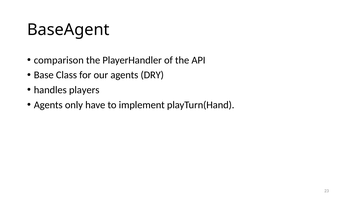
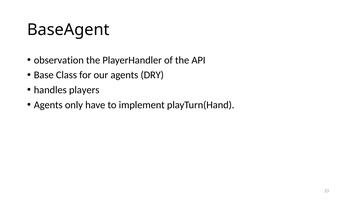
comparison: comparison -> observation (59, 60)
